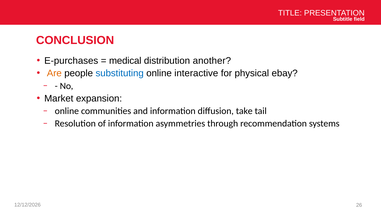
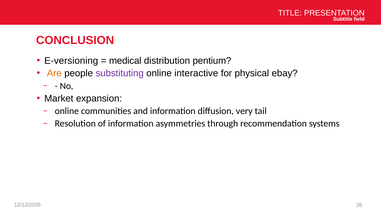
E-purchases: E-purchases -> E-versioning (71, 61)
another: another -> pentium (212, 61)
substituting colour: blue -> purple (120, 73)
take: take -> very (244, 111)
